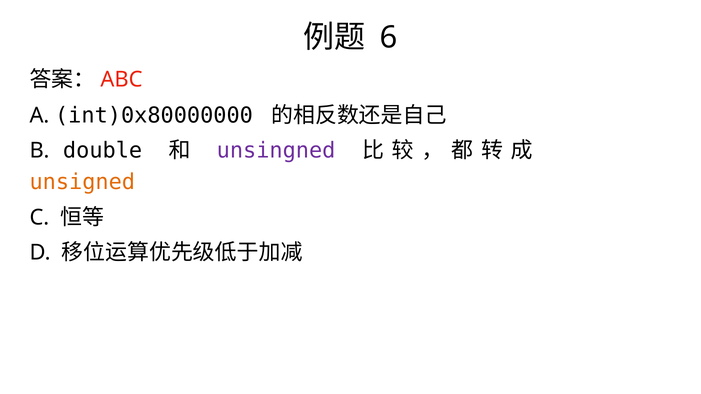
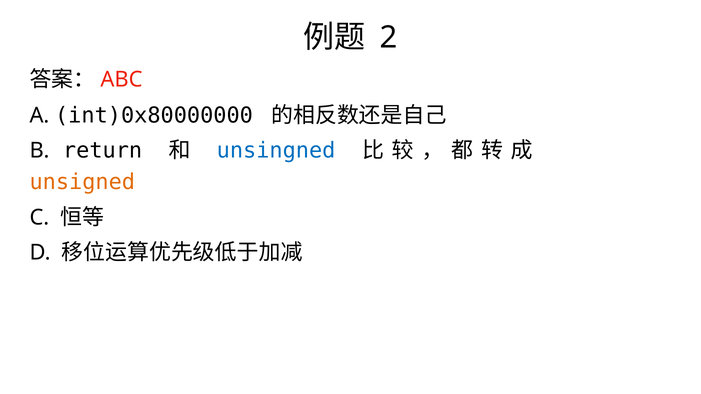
6: 6 -> 2 (389, 38)
double: double -> return (103, 151)
unsingned colour: purple -> blue (276, 151)
